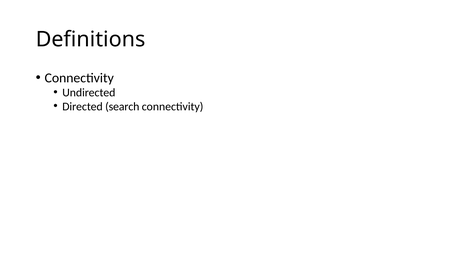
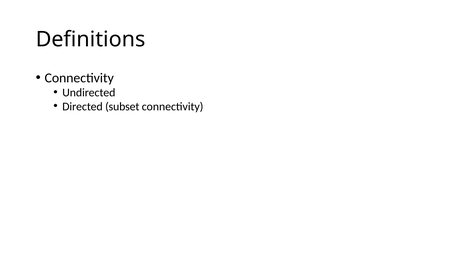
search: search -> subset (122, 107)
